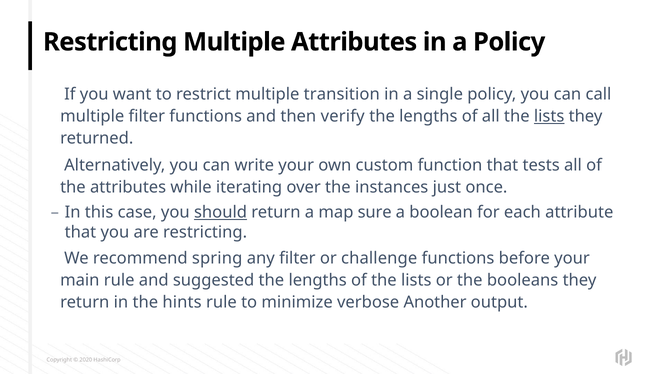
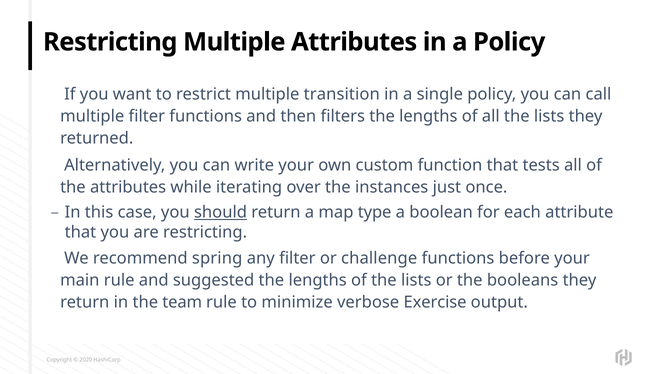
verify: verify -> filters (343, 116)
lists underline: present -> none (549, 116)
sure: sure -> type (375, 212)
hints: hints -> team (182, 302)
Another: Another -> Exercise (435, 302)
